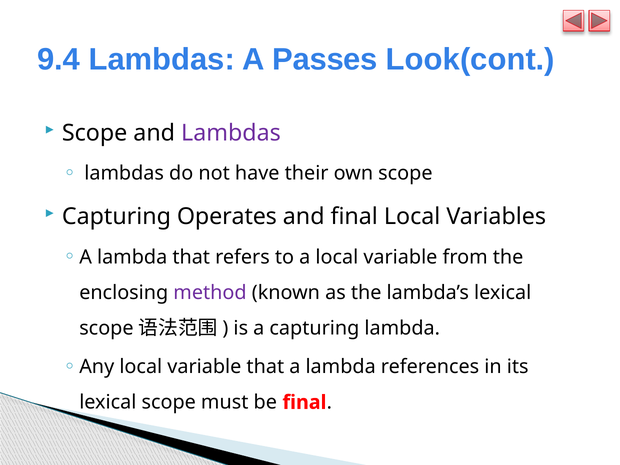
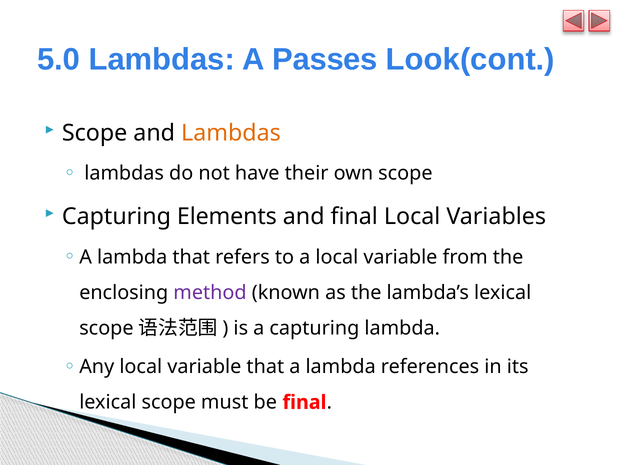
9.4: 9.4 -> 5.0 (59, 60)
Lambdas colour: purple -> orange (231, 133)
Operates: Operates -> Elements (227, 217)
